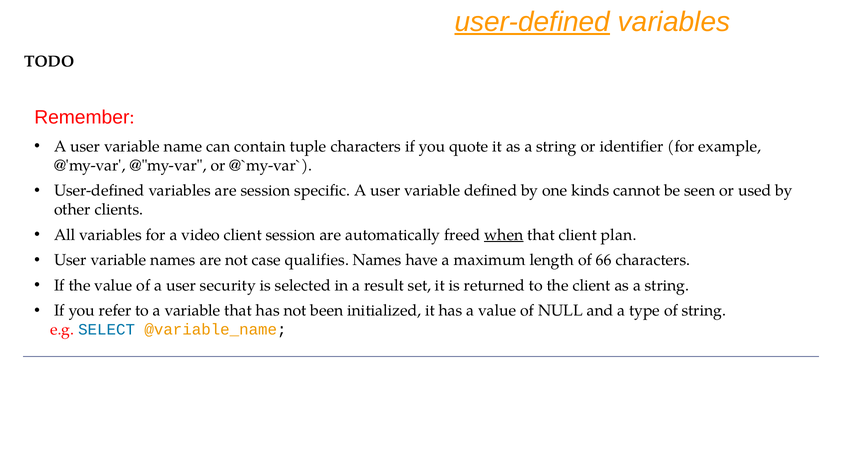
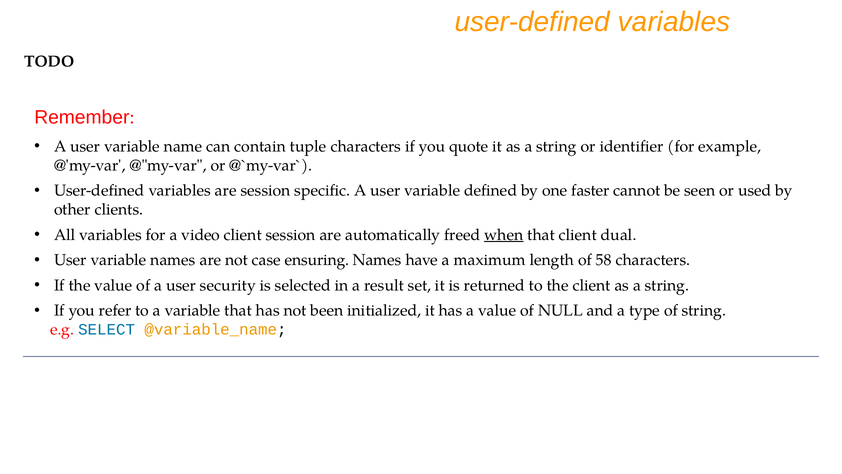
user-defined underline: present -> none (532, 22)
kinds: kinds -> faster (590, 191)
plan: plan -> dual (619, 235)
qualifies: qualifies -> ensuring (317, 260)
66: 66 -> 58 (604, 260)
